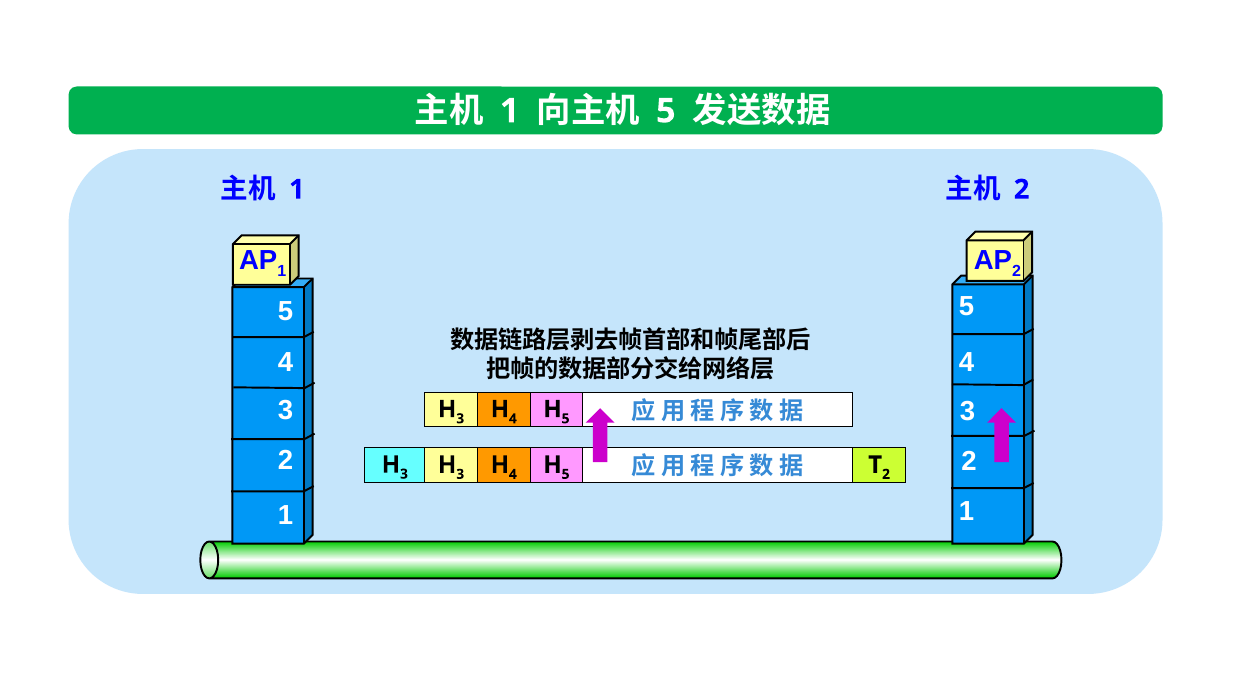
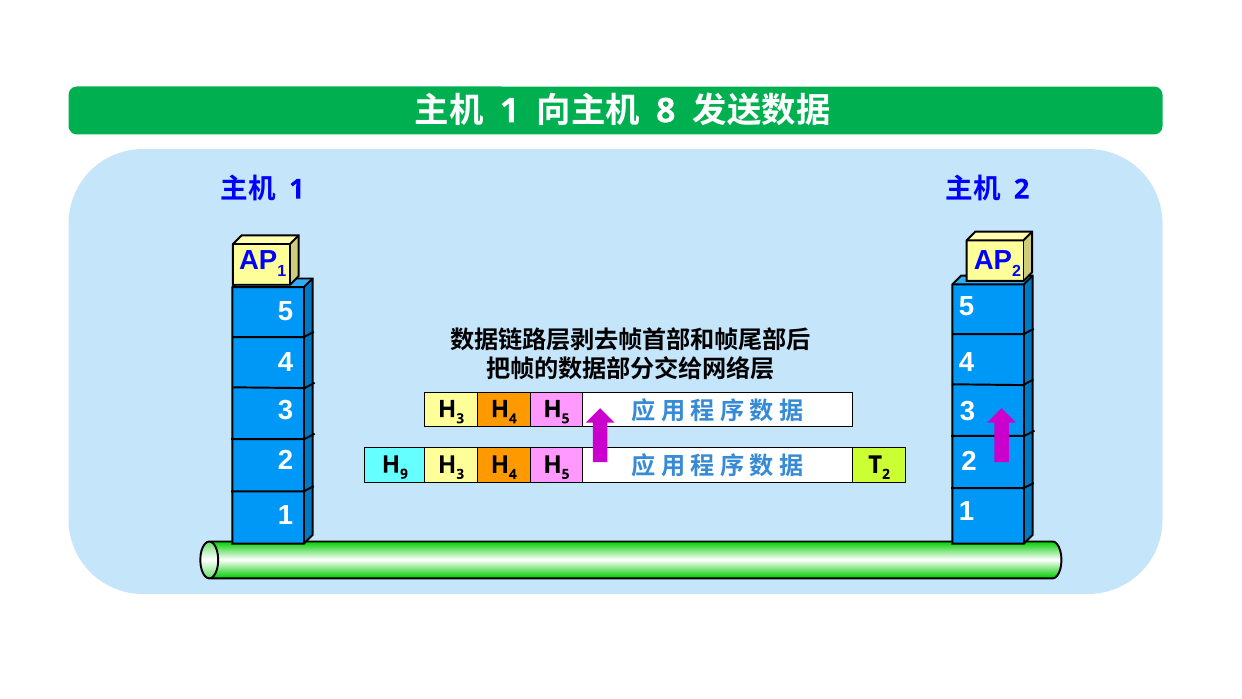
5: 5 -> 8 (666, 111)
3: 3 -> 9 (404, 474)
